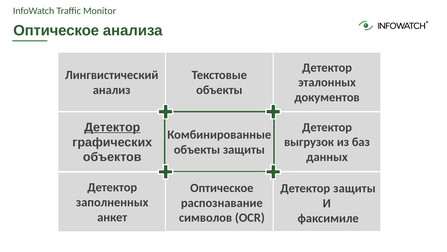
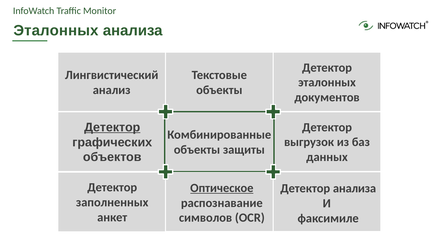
Оптическое: Оптическое -> Эталонных (56, 30)
Оптическое underline: none -> present (222, 188)
Детектор защиты: защиты -> анализа (355, 188)
